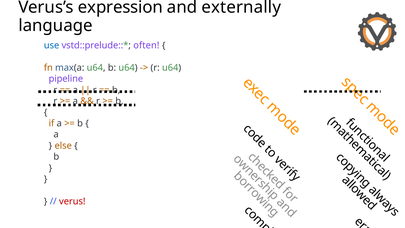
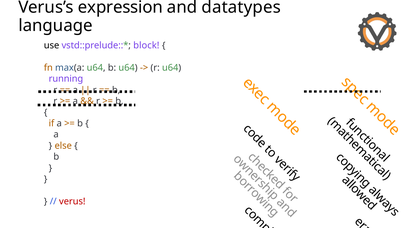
externally: externally -> datatypes (241, 7)
use colour: blue -> black (52, 45)
often: often -> block (146, 45)
pipeline: pipeline -> running (66, 79)
